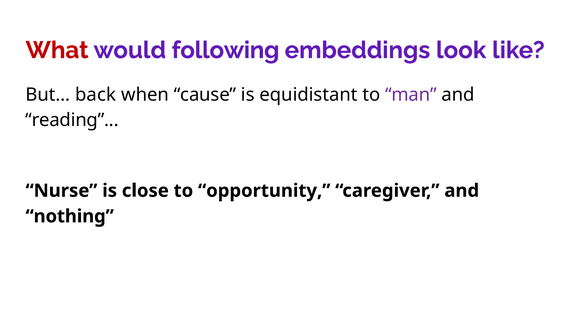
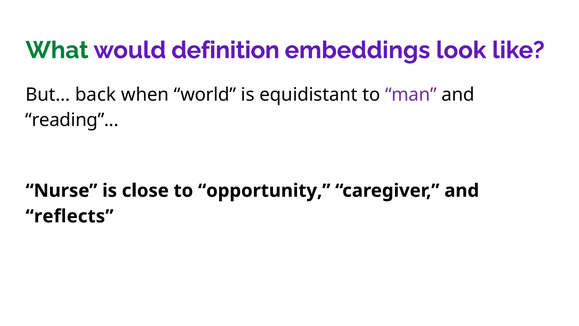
What colour: red -> green (57, 50)
following: following -> definition (225, 50)
cause: cause -> world (205, 95)
nothing: nothing -> reflects (70, 216)
